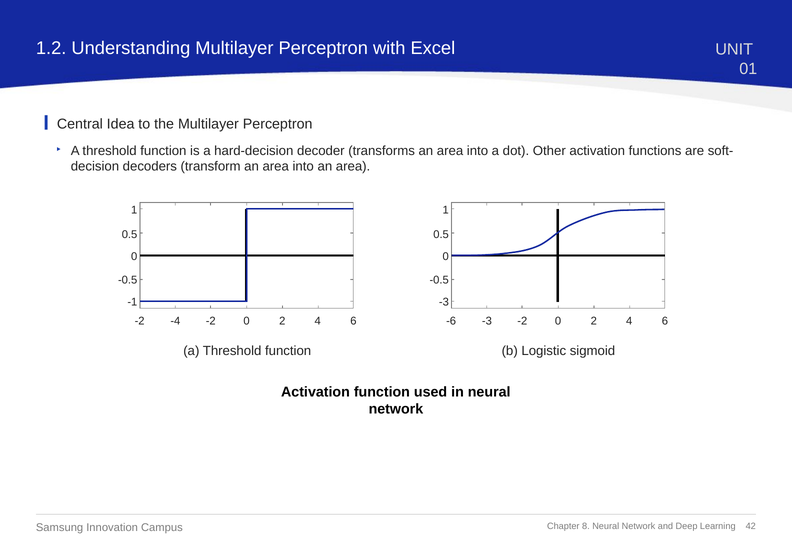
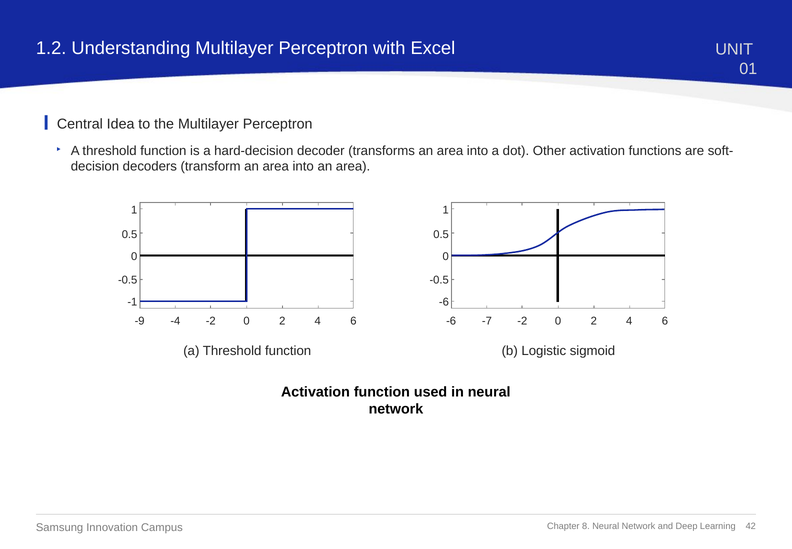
-3: -3 -> -6 (444, 302)
-2: -2 -> -9 (140, 321)
-6 -3: -3 -> -7 (487, 321)
